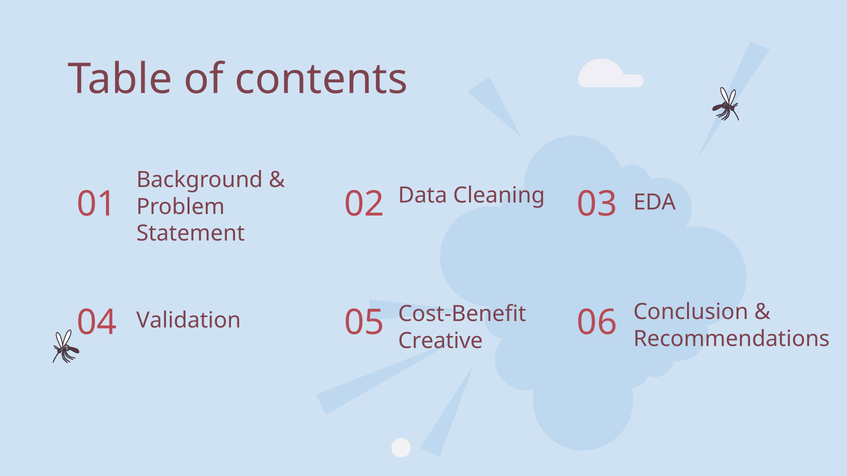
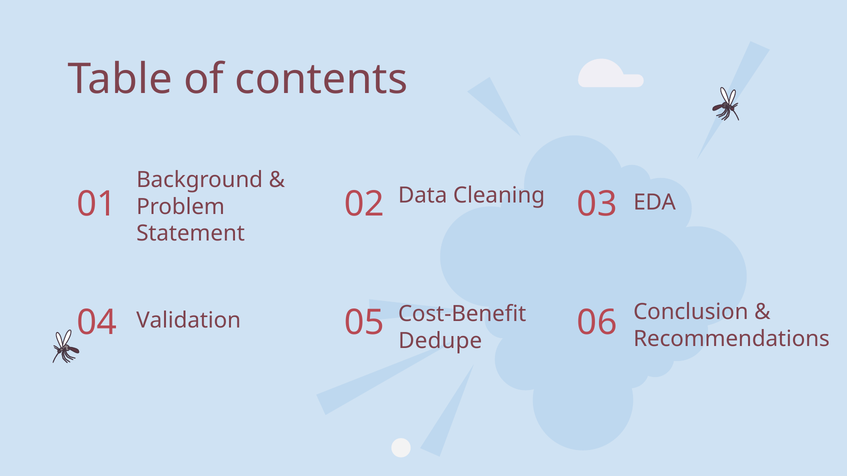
Creative: Creative -> Dedupe (440, 341)
